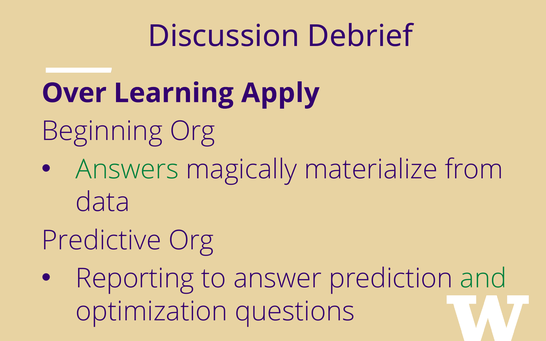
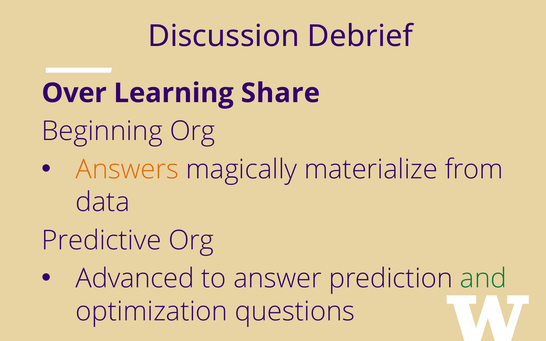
Apply: Apply -> Share (280, 93)
Answers colour: green -> orange (127, 170)
Reporting: Reporting -> Advanced (135, 279)
